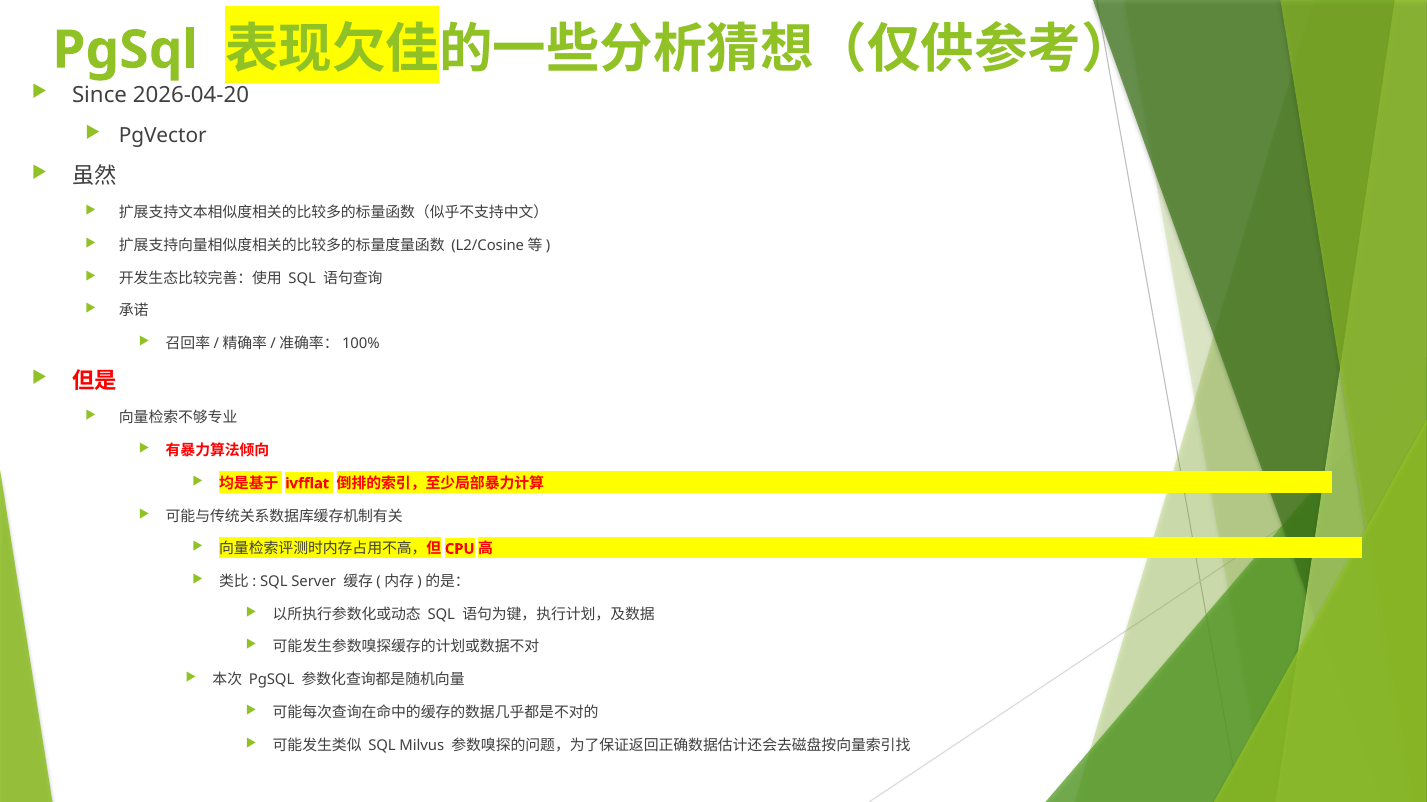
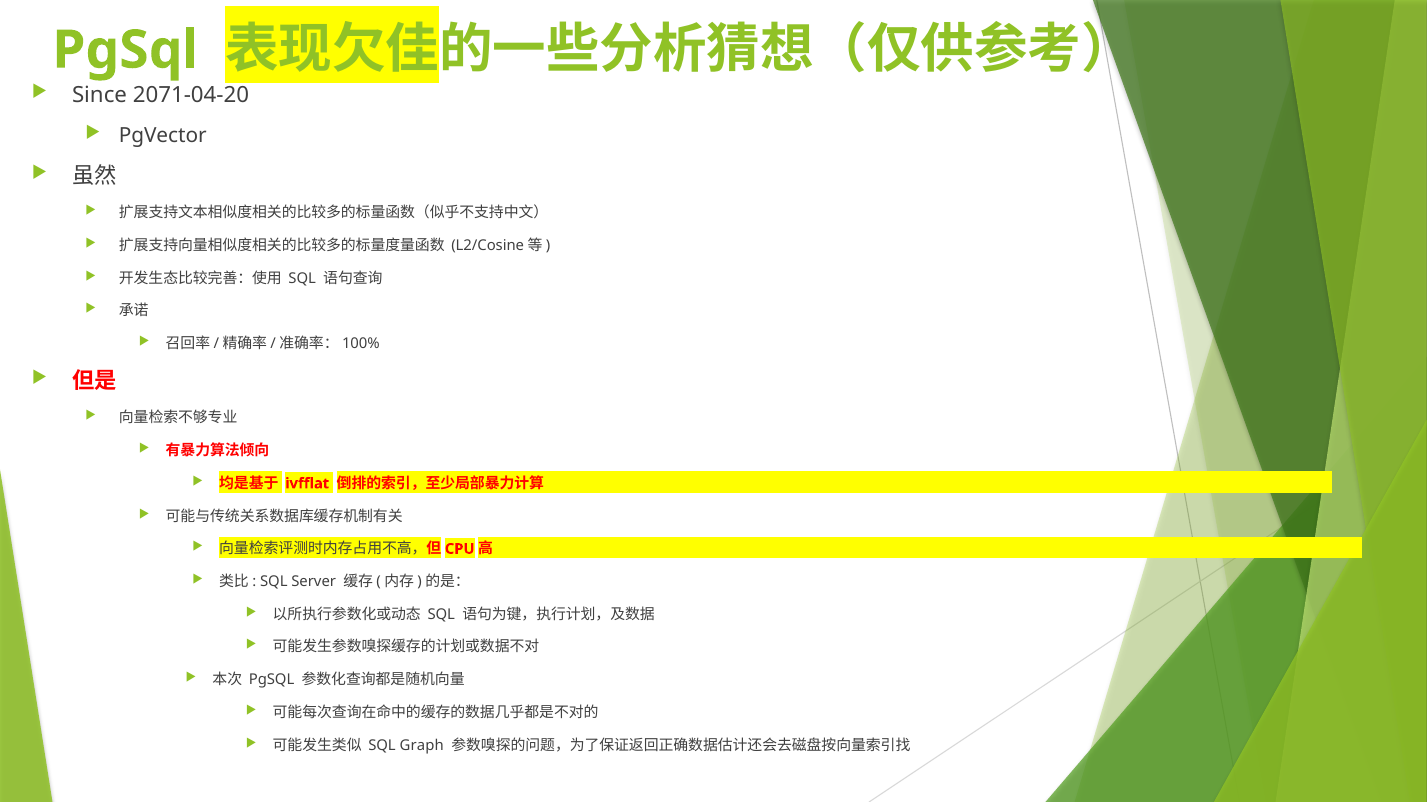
2026-04-20: 2026-04-20 -> 2071-04-20 (191, 95)
Milvus: Milvus -> Graph (422, 746)
